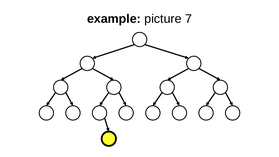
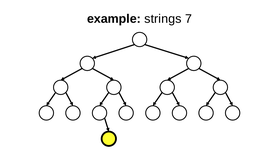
picture: picture -> strings (163, 19)
